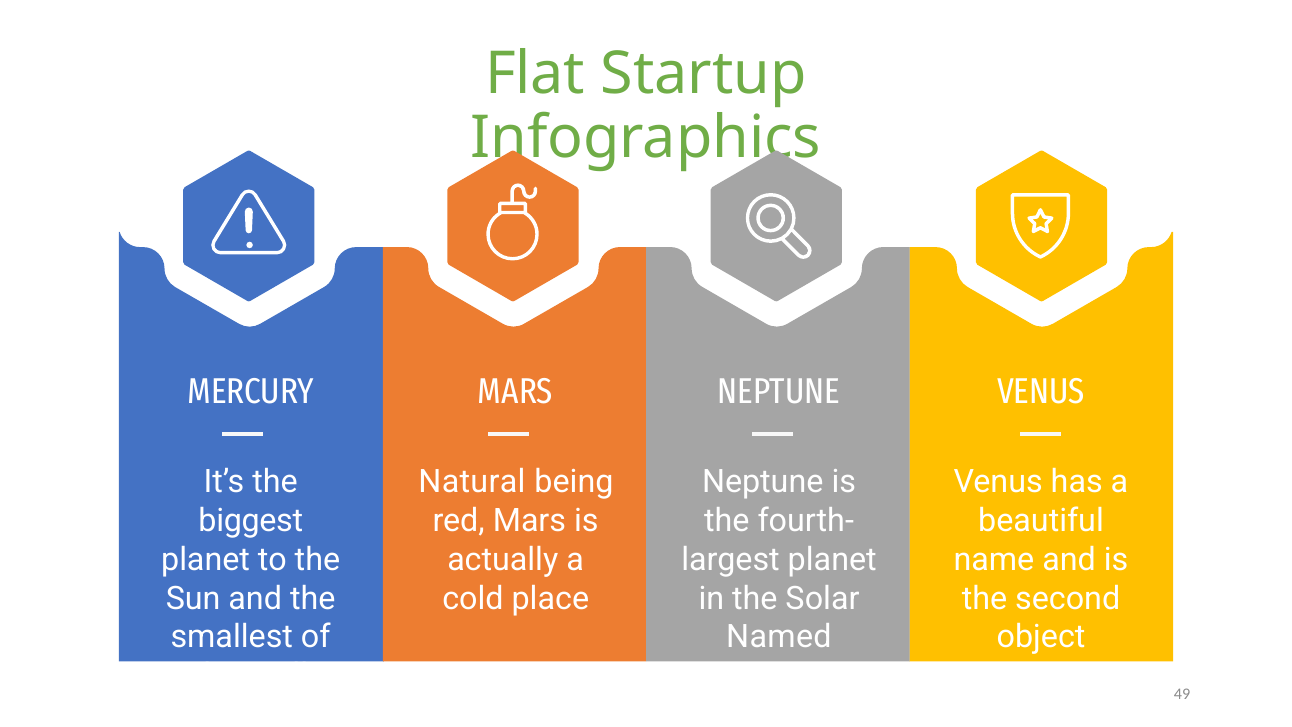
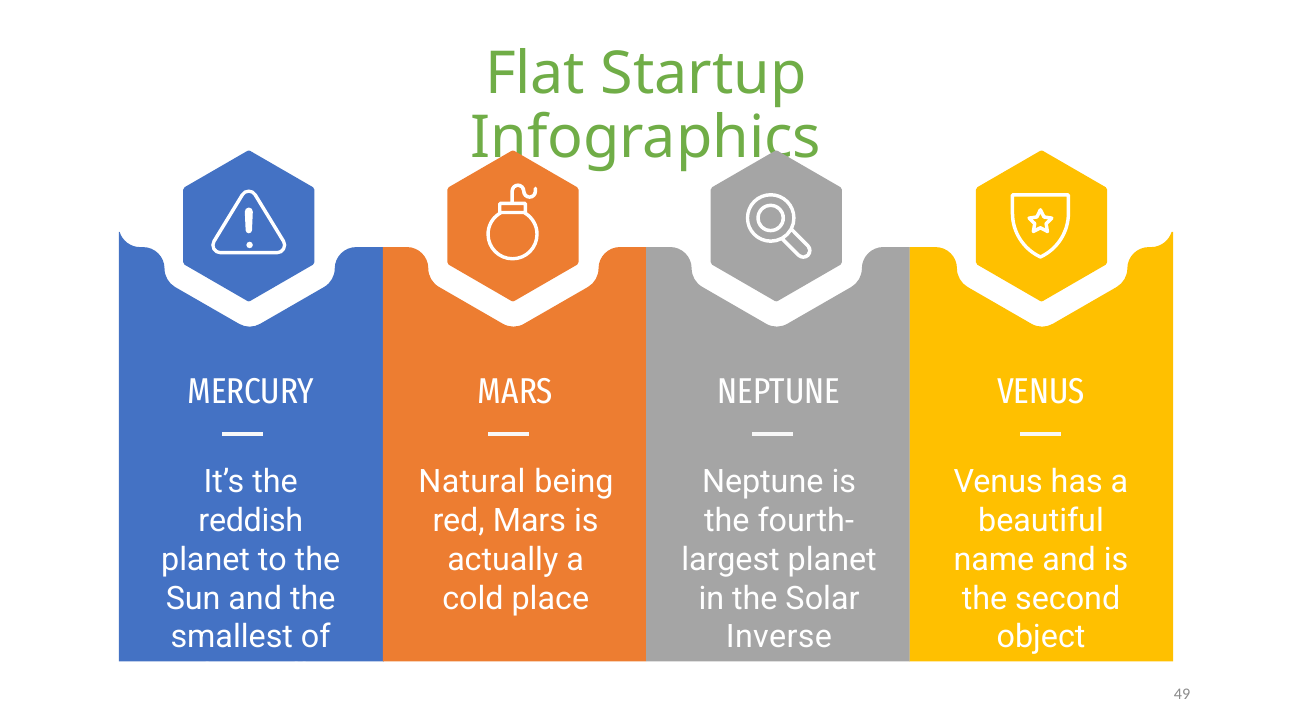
biggest: biggest -> reddish (251, 521)
Named: Named -> Inverse (779, 637)
